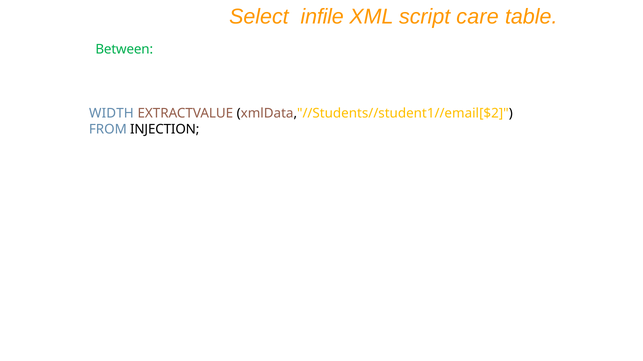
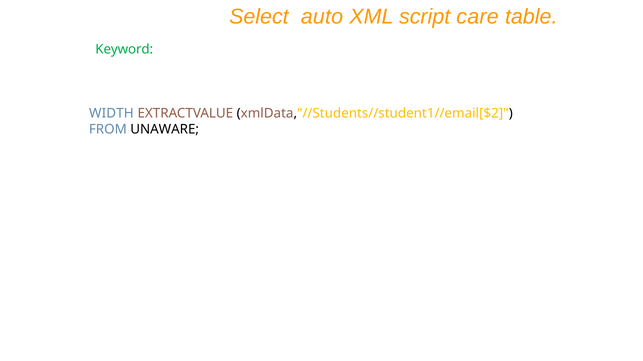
infile: infile -> auto (322, 17)
Between: Between -> Keyword (124, 49)
INJECTION: INJECTION -> UNAWARE (165, 129)
